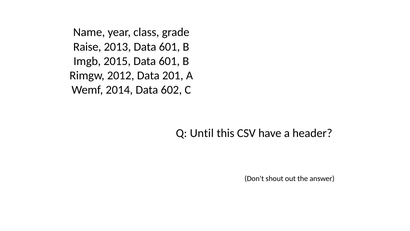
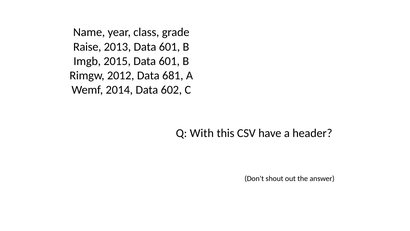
201: 201 -> 681 (173, 75)
Until: Until -> With (202, 133)
